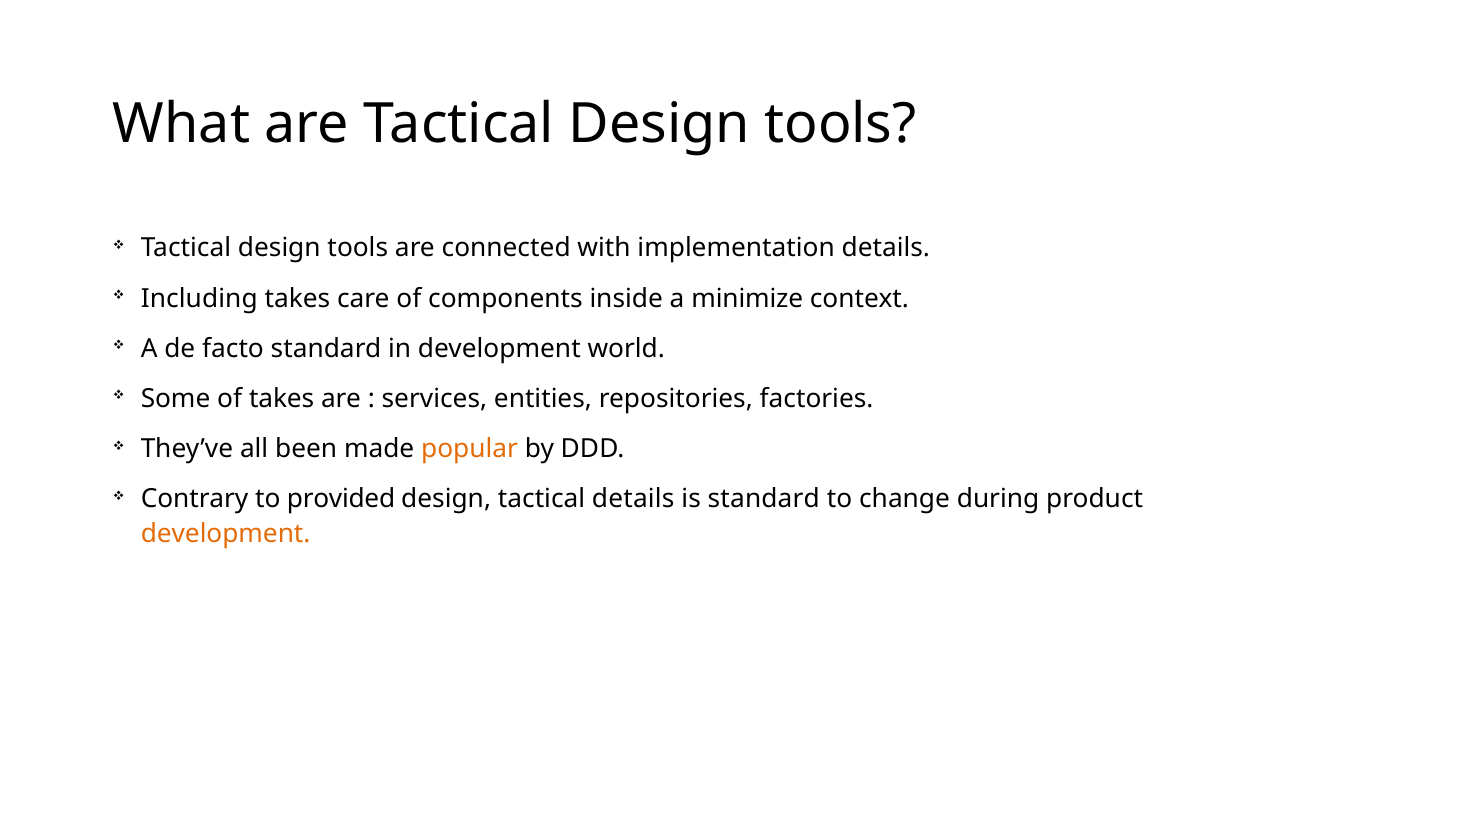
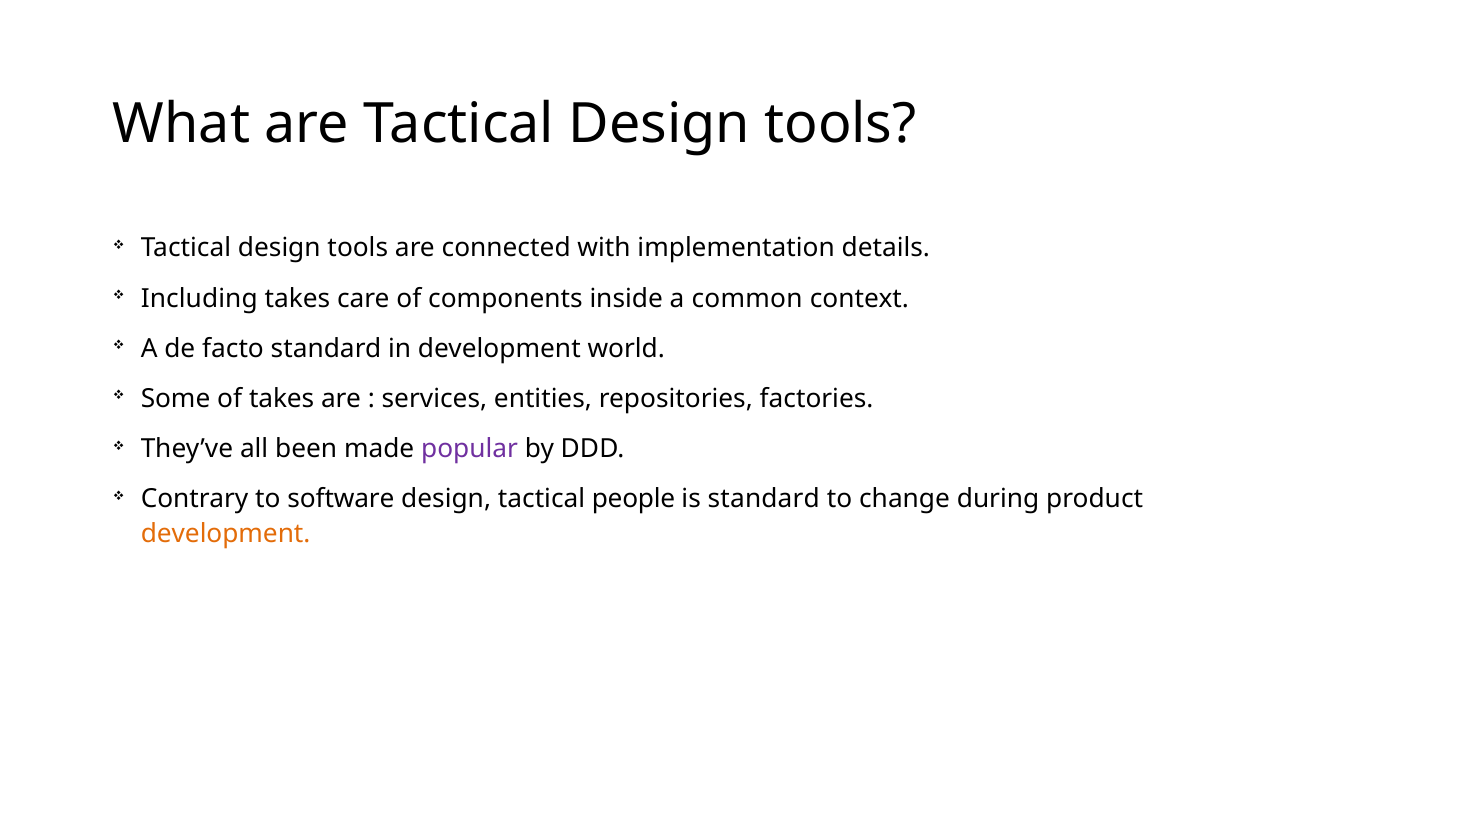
minimize: minimize -> common (747, 298)
popular colour: orange -> purple (470, 449)
provided: provided -> software (341, 499)
tactical details: details -> people (633, 499)
